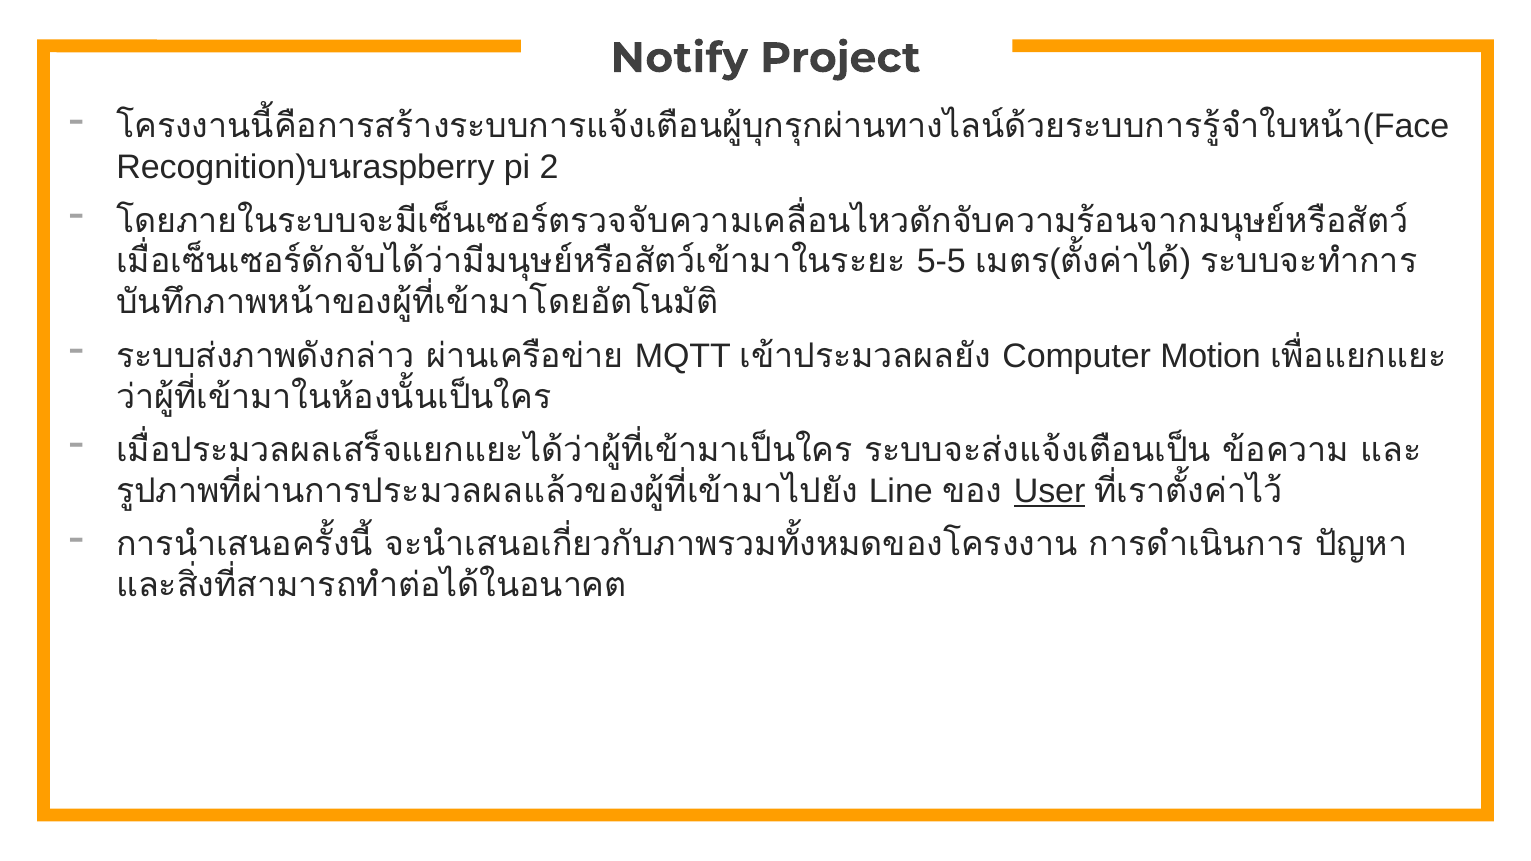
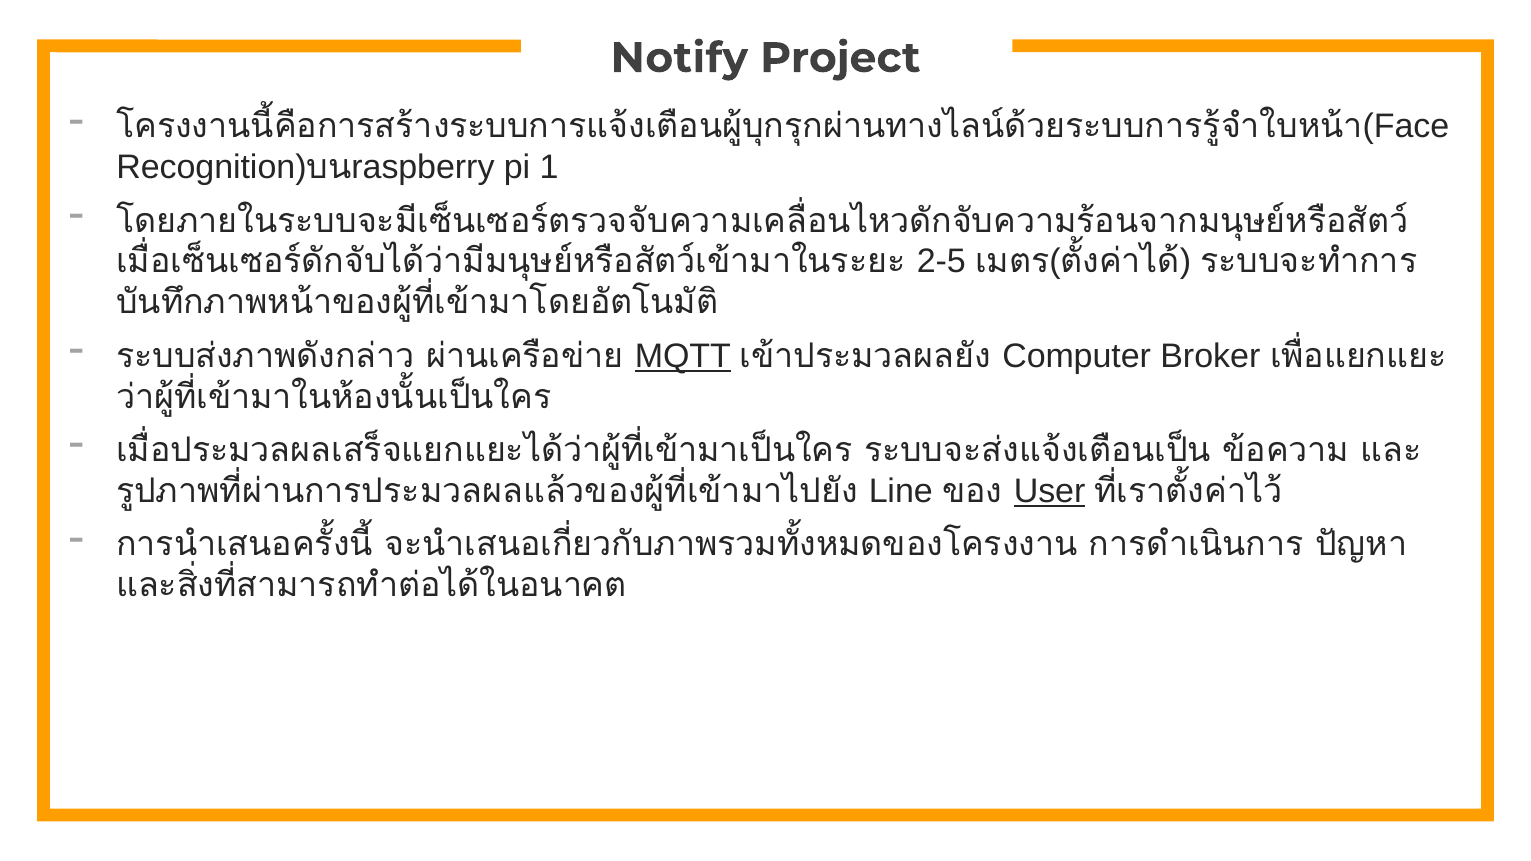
2: 2 -> 1 (549, 167)
5-5: 5-5 -> 2-5 (941, 262)
MQTT underline: none -> present (683, 356)
Motion: Motion -> Broker (1210, 356)
